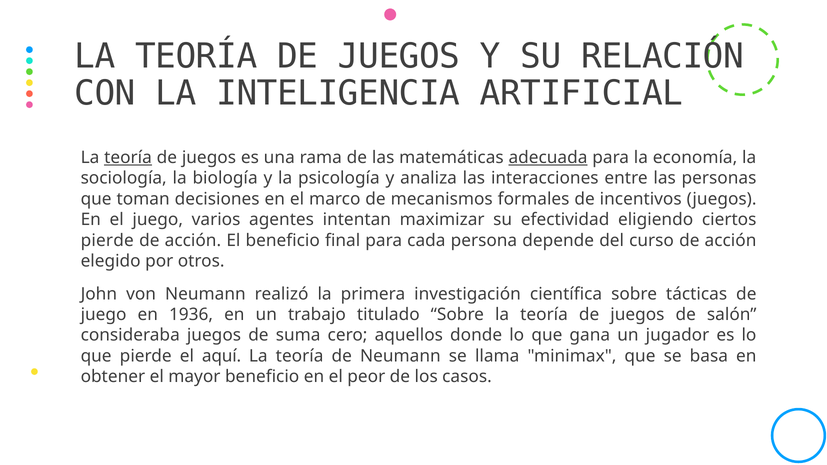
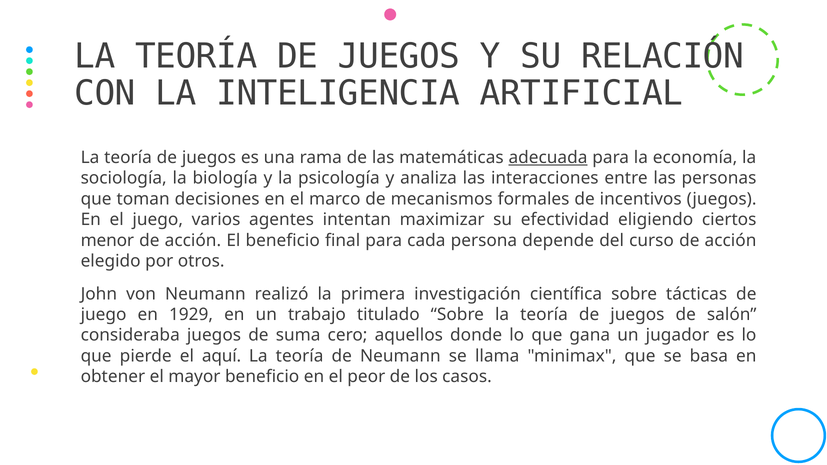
teoría underline: present -> none (128, 158)
pierde: pierde -> menor (107, 241)
1936: 1936 -> 1929 (191, 315)
